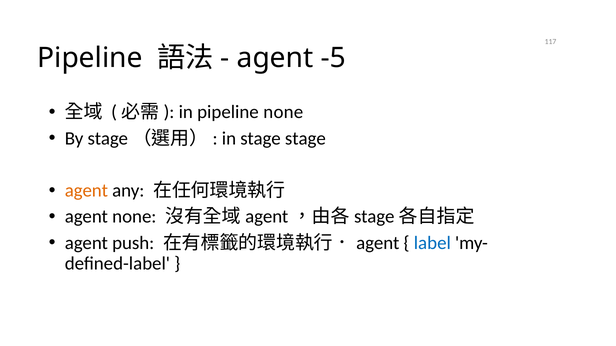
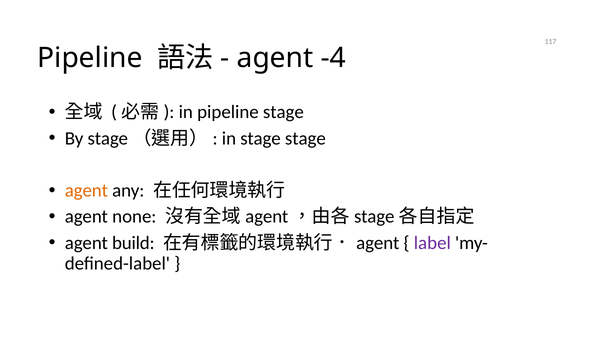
-5: -5 -> -4 (333, 58)
pipeline none: none -> stage (283, 112)
push: push -> build (133, 243)
label colour: blue -> purple (432, 243)
